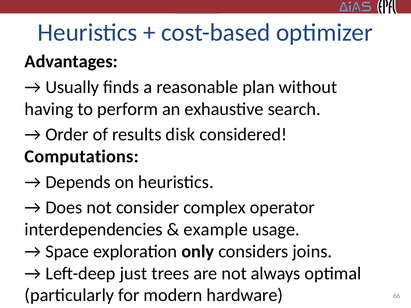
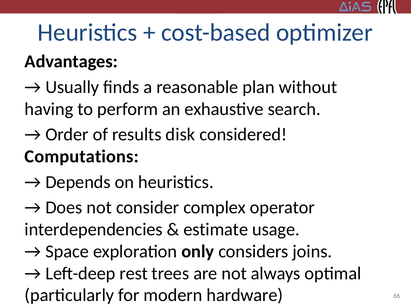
example: example -> estimate (216, 230)
just: just -> rest (134, 274)
